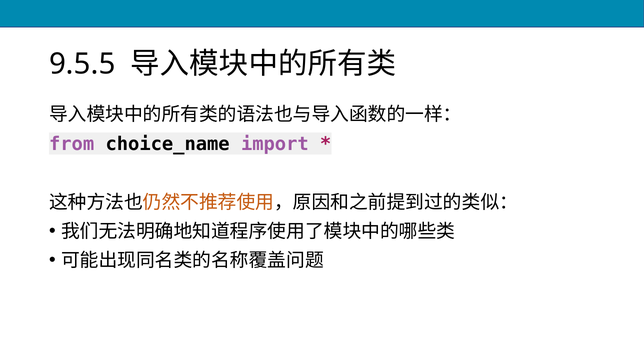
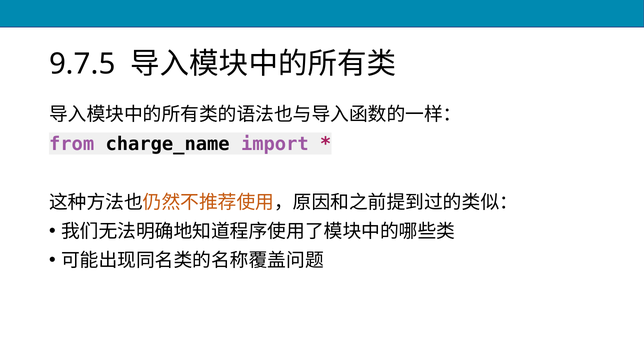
9.5.5: 9.5.5 -> 9.7.5 (82, 64)
choice_name: choice_name -> charge_name (168, 144)
